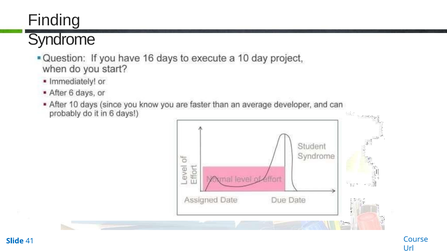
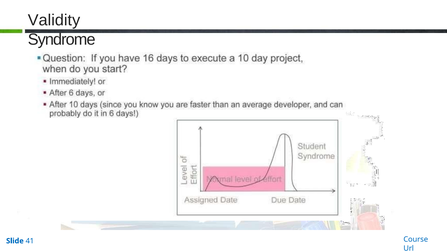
Finding: Finding -> Validity (54, 20)
